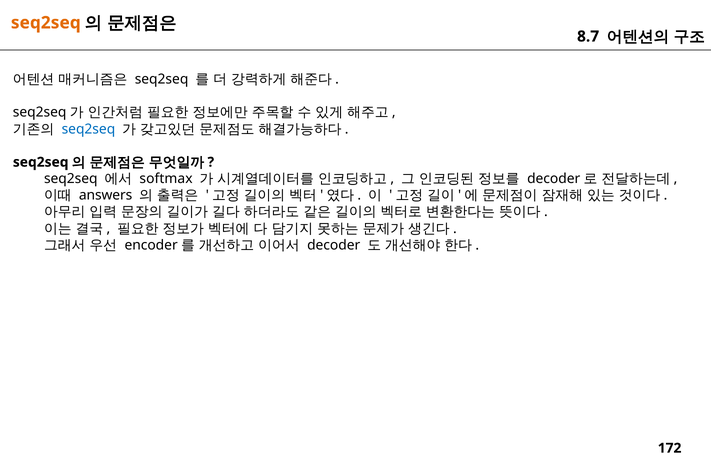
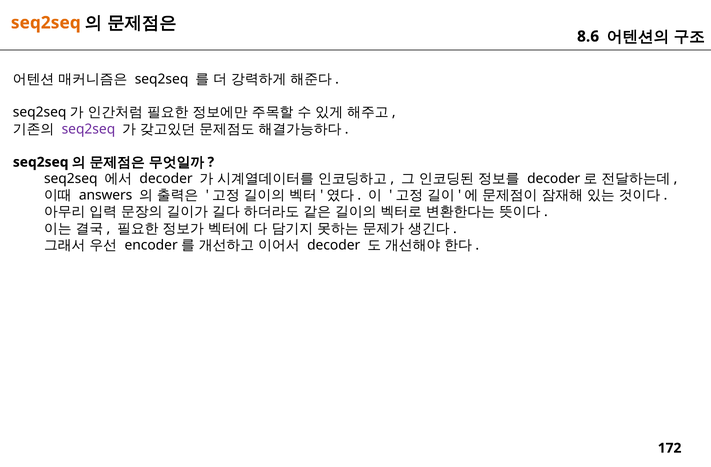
8.7: 8.7 -> 8.6 (588, 36)
seq2seq colour: blue -> purple (88, 129)
softmax: softmax -> decoder (166, 179)
